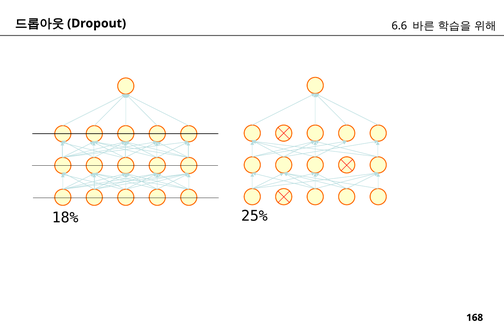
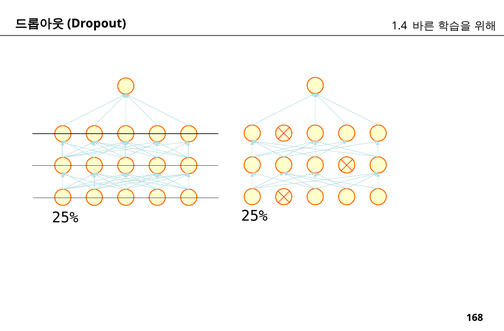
6.6: 6.6 -> 1.4 (399, 26)
18%: 18% -> 25% (65, 218)
